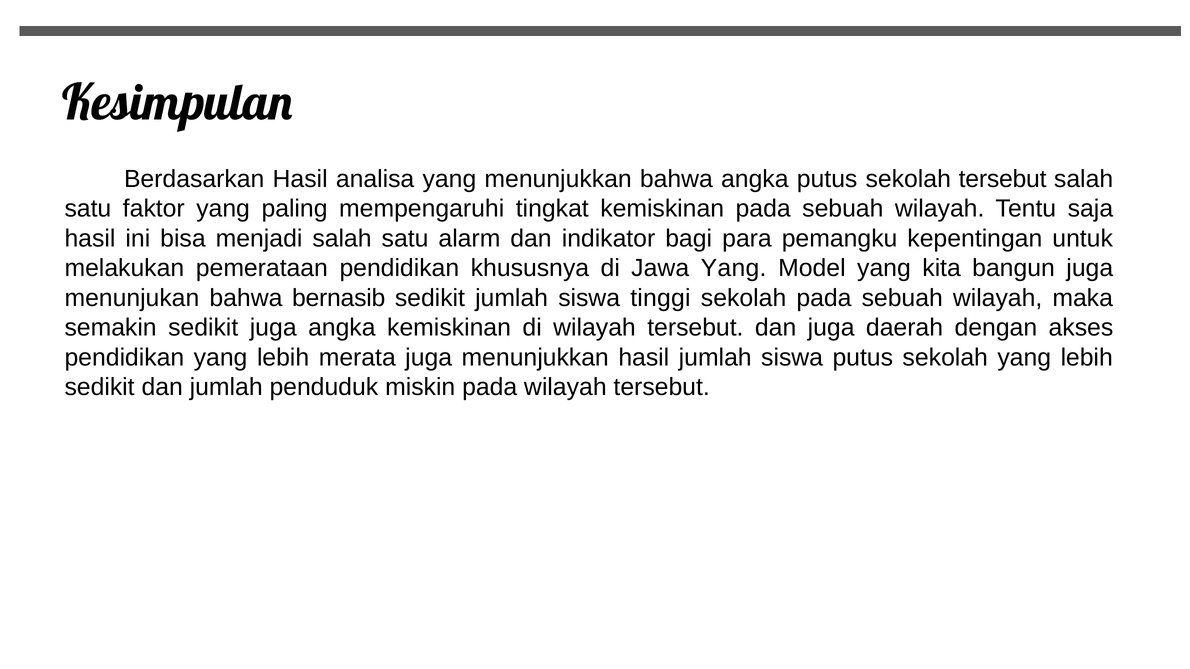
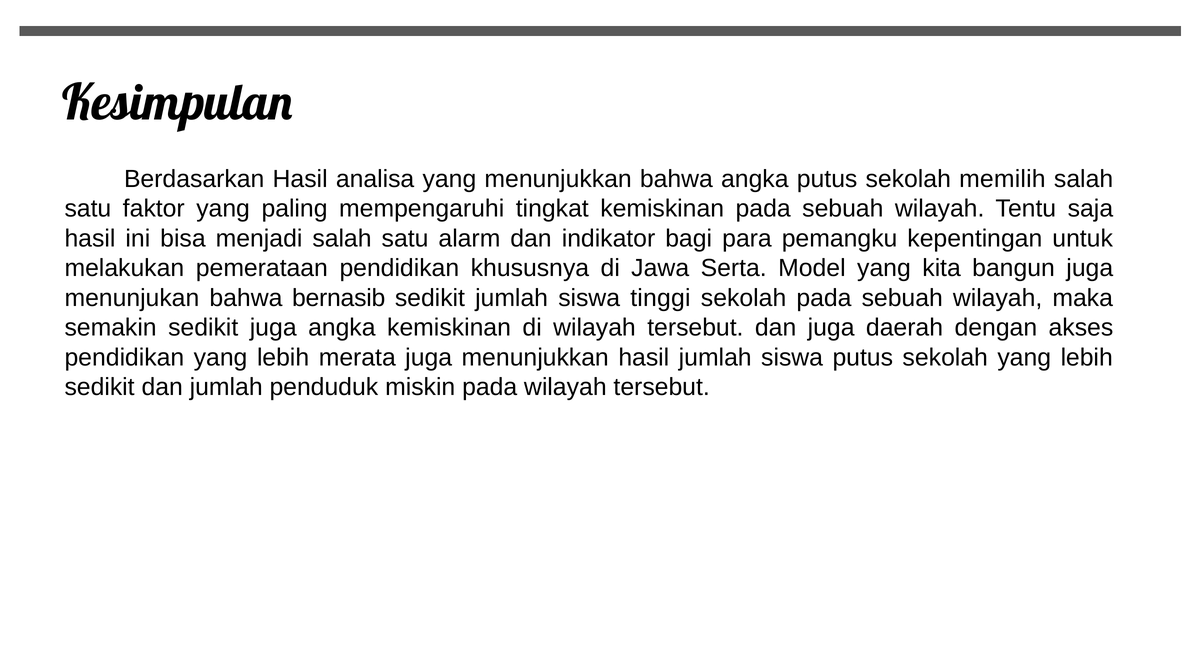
sekolah tersebut: tersebut -> memilih (1002, 179)
Jawa Yang: Yang -> Serta (734, 268)
